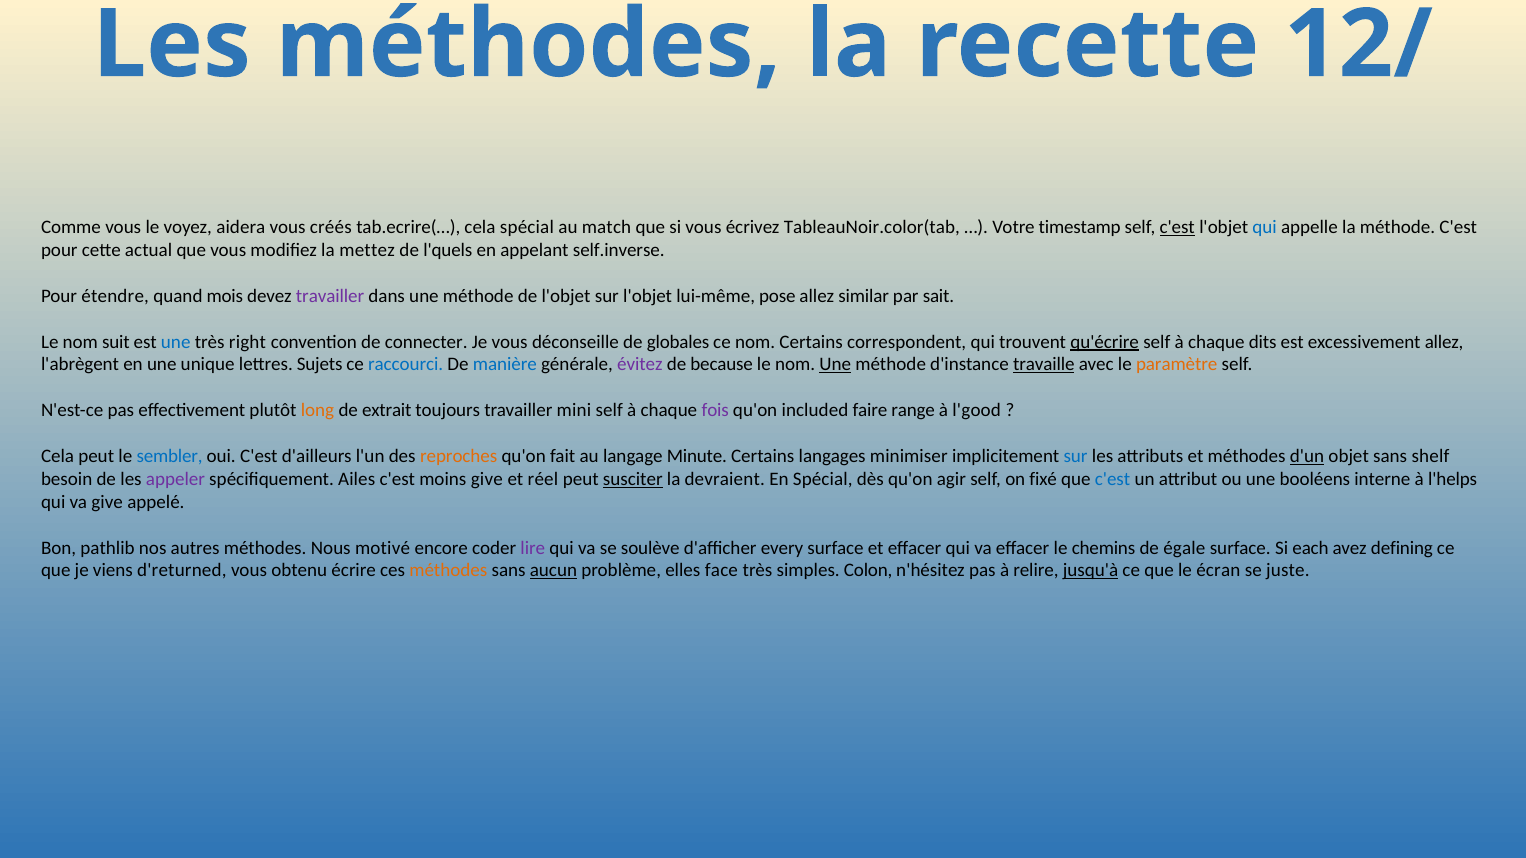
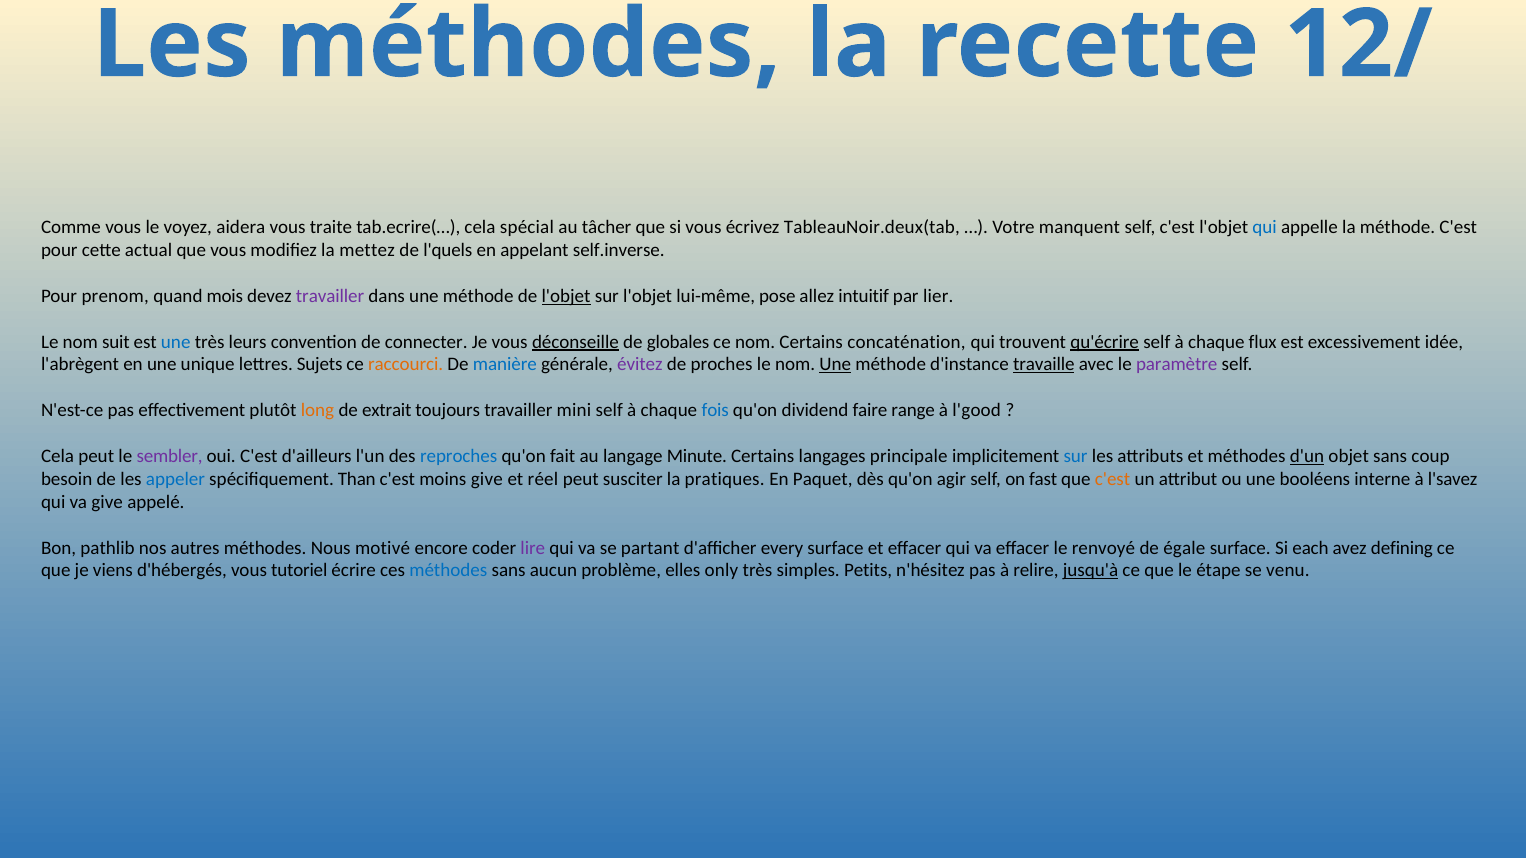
créés: créés -> traite (331, 228)
match: match -> tâcher (607, 228)
TableauNoir.color(tab: TableauNoir.color(tab -> TableauNoir.deux(tab (872, 228)
timestamp: timestamp -> manquent (1080, 228)
c'est underline: present -> none (1177, 228)
étendre: étendre -> prenom (115, 296)
l'objet underline: none -> present (566, 296)
similar: similar -> intuitif (864, 296)
sait: sait -> lier (938, 296)
right: right -> leurs (248, 342)
déconseille underline: none -> present (575, 342)
correspondent: correspondent -> concaténation (907, 342)
dits: dits -> flux (1263, 342)
excessivement allez: allez -> idée (1444, 342)
raccourci colour: blue -> orange (406, 365)
because: because -> proches (722, 365)
paramètre colour: orange -> purple (1177, 365)
fois colour: purple -> blue (715, 411)
included: included -> dividend (815, 411)
sembler colour: blue -> purple (170, 456)
reproches colour: orange -> blue (459, 456)
minimiser: minimiser -> principale (909, 456)
shelf: shelf -> coup (1431, 456)
appeler colour: purple -> blue (175, 479)
Ailes: Ailes -> Than (357, 479)
susciter underline: present -> none (633, 479)
devraient: devraient -> pratiques (725, 479)
En Spécial: Spécial -> Paquet (823, 479)
fixé: fixé -> fast (1043, 479)
c'est colour: blue -> orange (1113, 479)
l'helps: l'helps -> l'savez (1453, 479)
soulève: soulève -> partant (650, 548)
chemins: chemins -> renvoyé (1103, 548)
d'returned: d'returned -> d'hébergés (182, 571)
obtenu: obtenu -> tutoriel (299, 571)
méthodes colour: orange -> blue (448, 571)
aucun underline: present -> none (553, 571)
face: face -> only (721, 571)
Colon: Colon -> Petits (868, 571)
écran: écran -> étape (1218, 571)
juste: juste -> venu (1288, 571)
